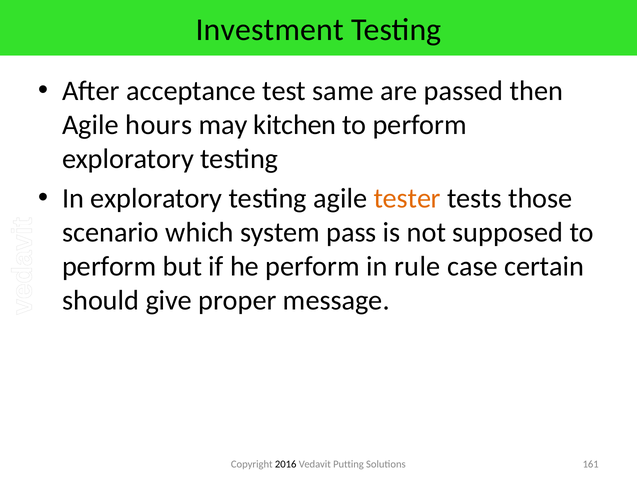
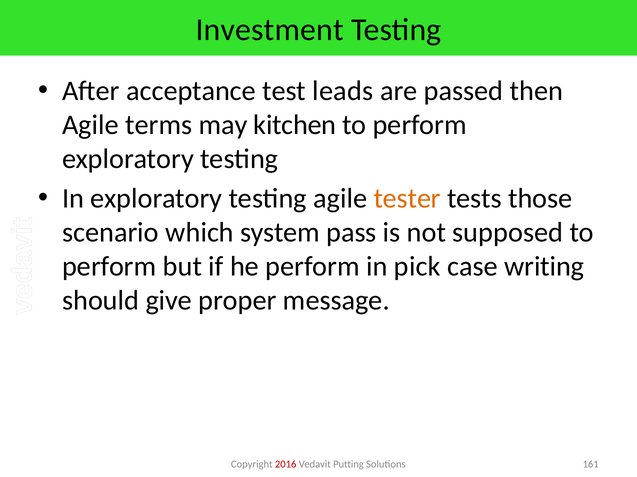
same: same -> leads (343, 91)
hours: hours -> terms (159, 125)
rule: rule -> pick (417, 267)
certain: certain -> writing (544, 267)
2016 colour: black -> red (286, 465)
